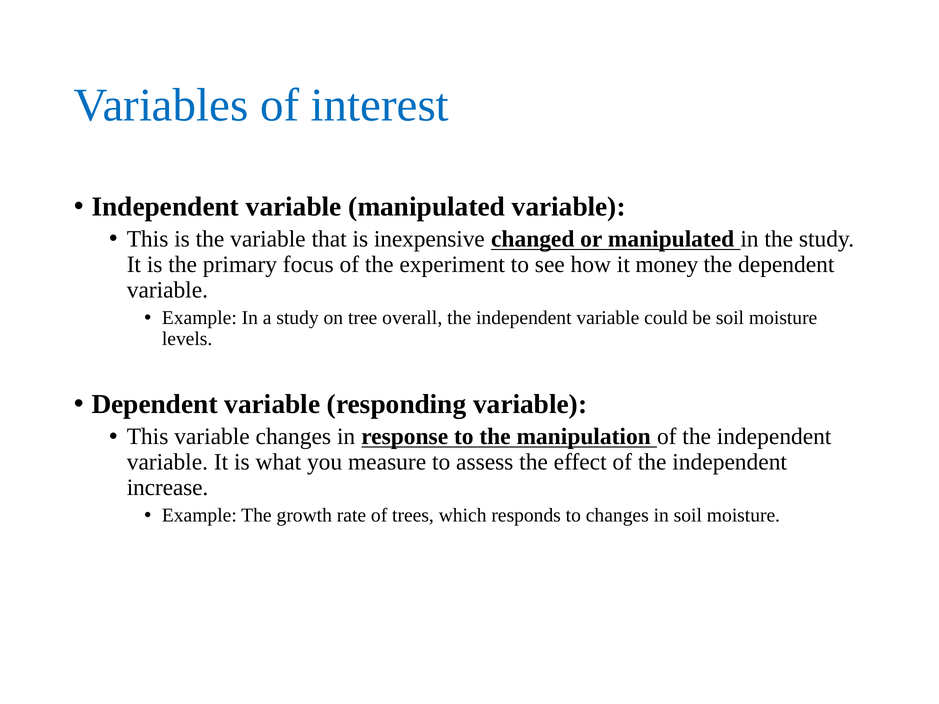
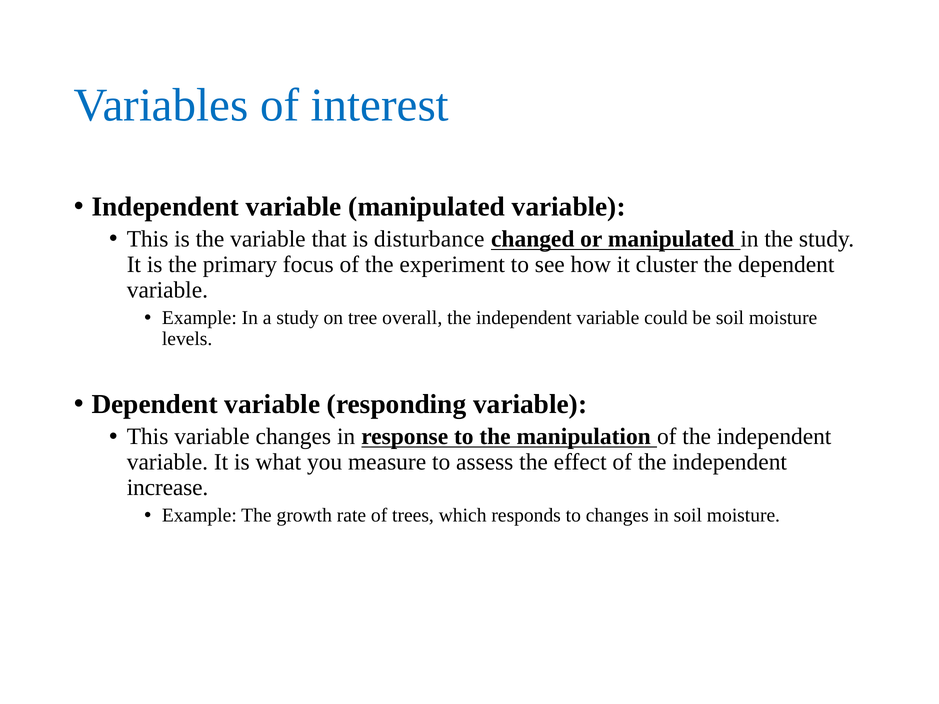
inexpensive: inexpensive -> disturbance (429, 239)
money: money -> cluster (667, 265)
